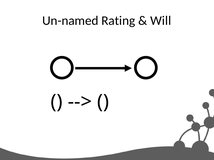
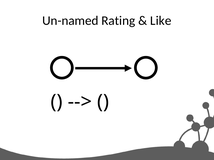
Will: Will -> Like (161, 21)
